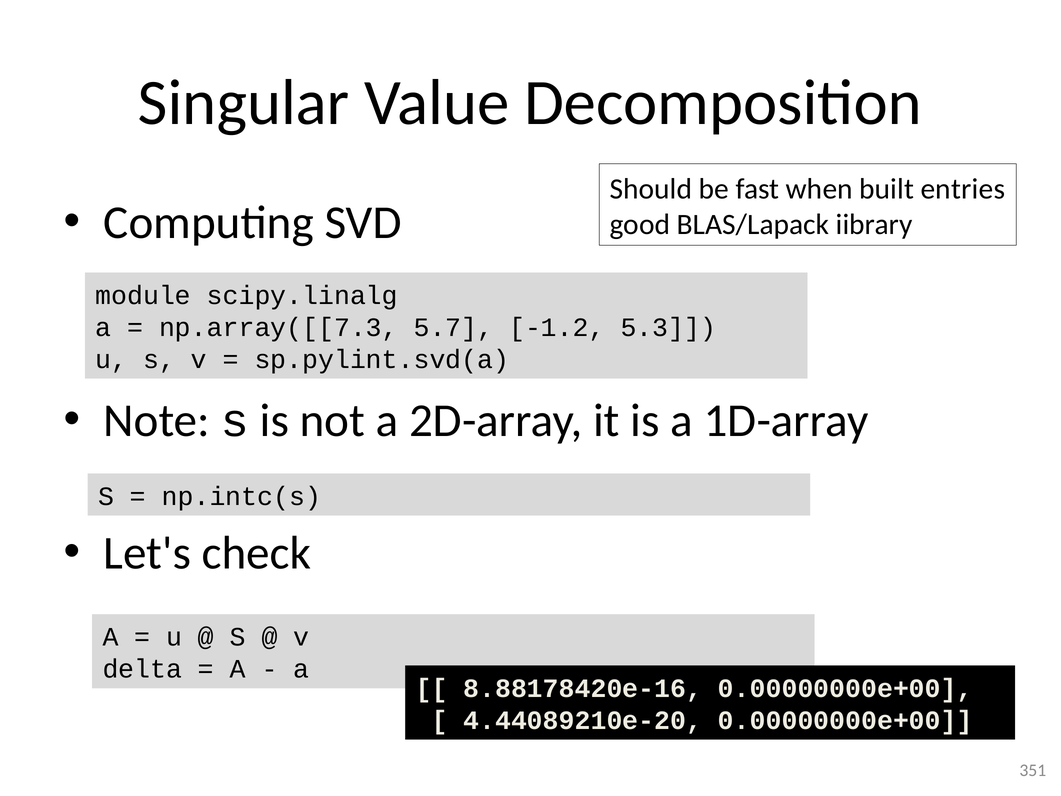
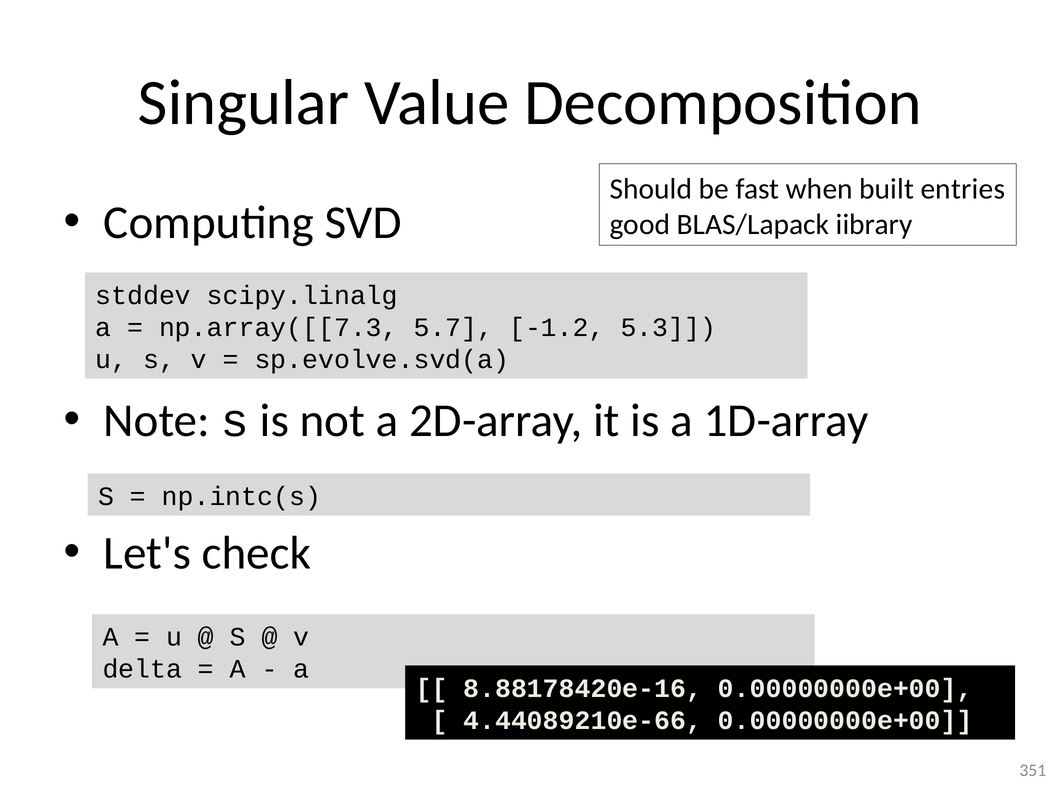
module: module -> stddev (143, 296)
sp.pylint.svd(a: sp.pylint.svd(a -> sp.evolve.svd(a (382, 359)
4.44089210e-20: 4.44089210e-20 -> 4.44089210e-66 (583, 720)
